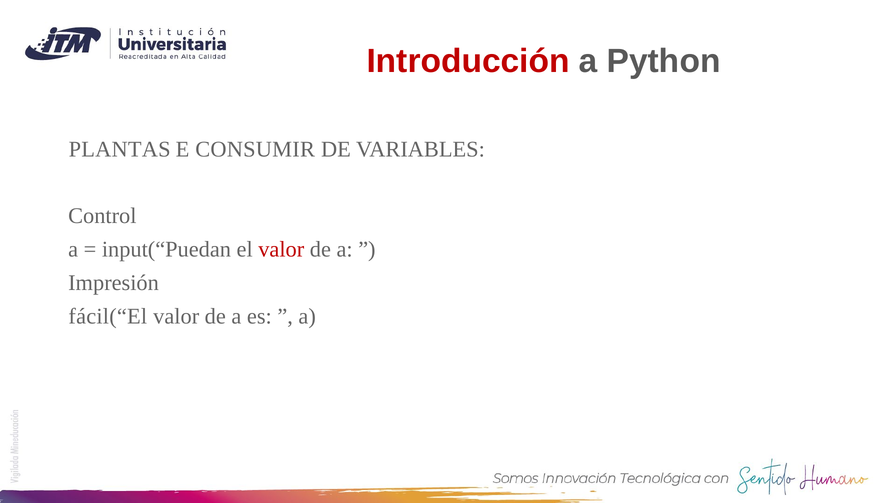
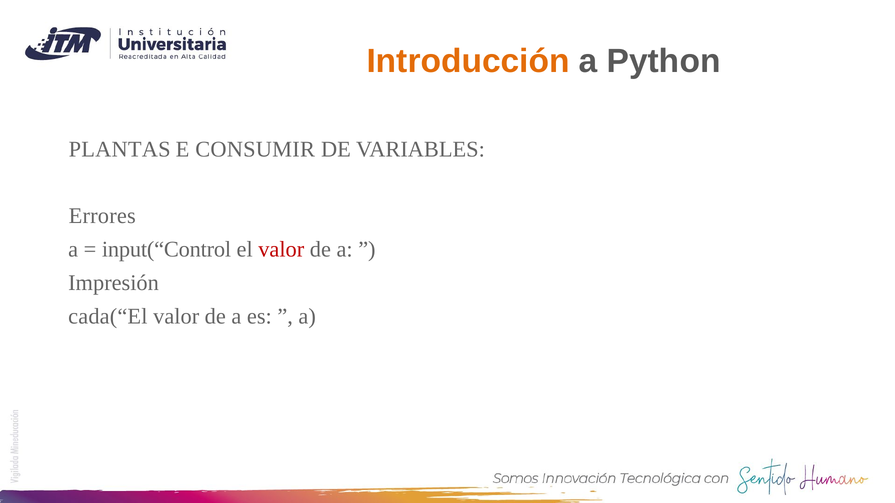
Introducción colour: red -> orange (468, 61)
Control: Control -> Errores (102, 216)
input(“Puedan: input(“Puedan -> input(“Control (167, 250)
fácil(“El: fácil(“El -> cada(“El (108, 317)
